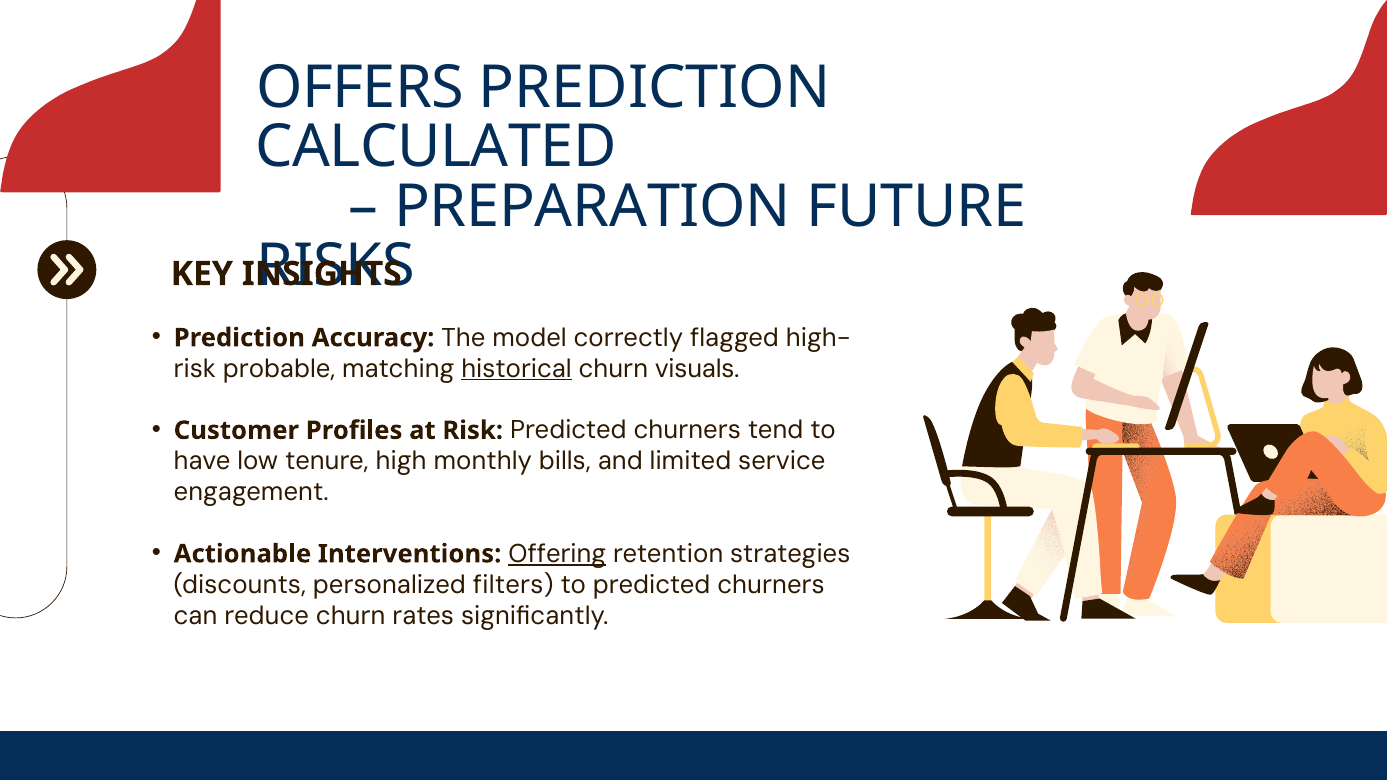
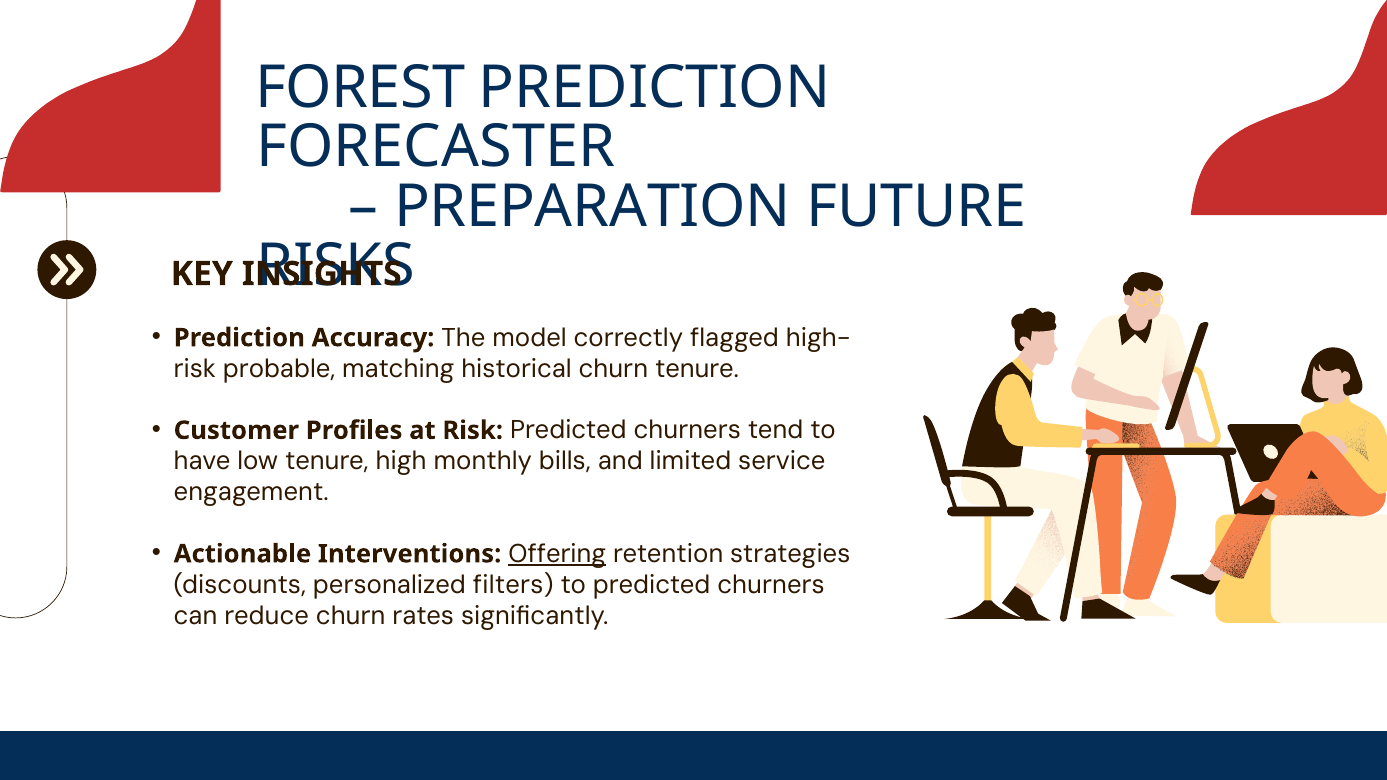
OFFERS: OFFERS -> FOREST (360, 88)
CALCULATED: CALCULATED -> FORECASTER (436, 147)
historical underline: present -> none (517, 369)
churn visuals: visuals -> tenure (697, 369)
